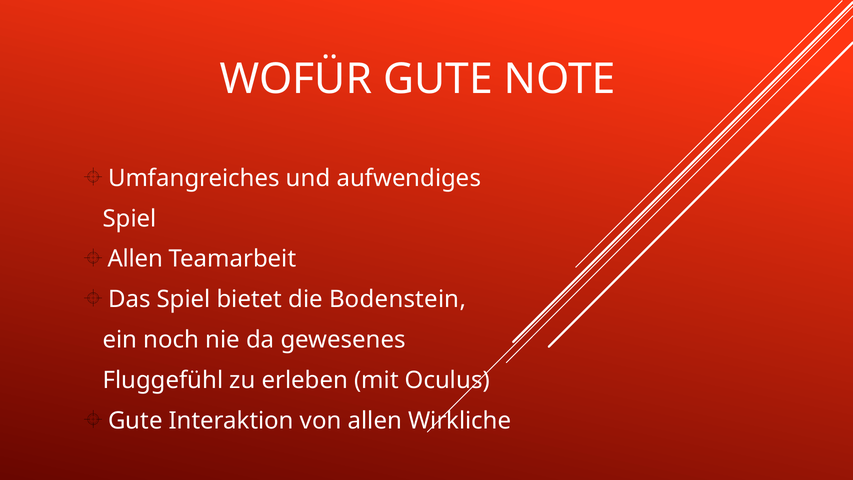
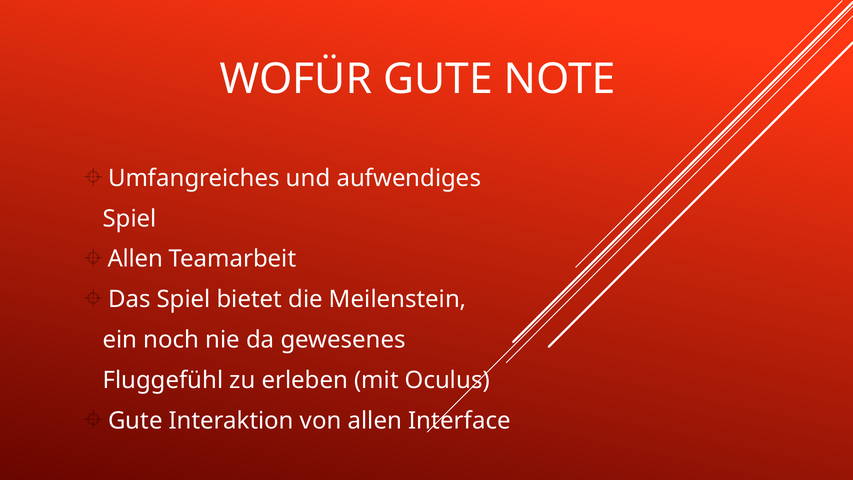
Bodenstein: Bodenstein -> Meilenstein (398, 299)
Wirkliche: Wirkliche -> Interface (460, 420)
